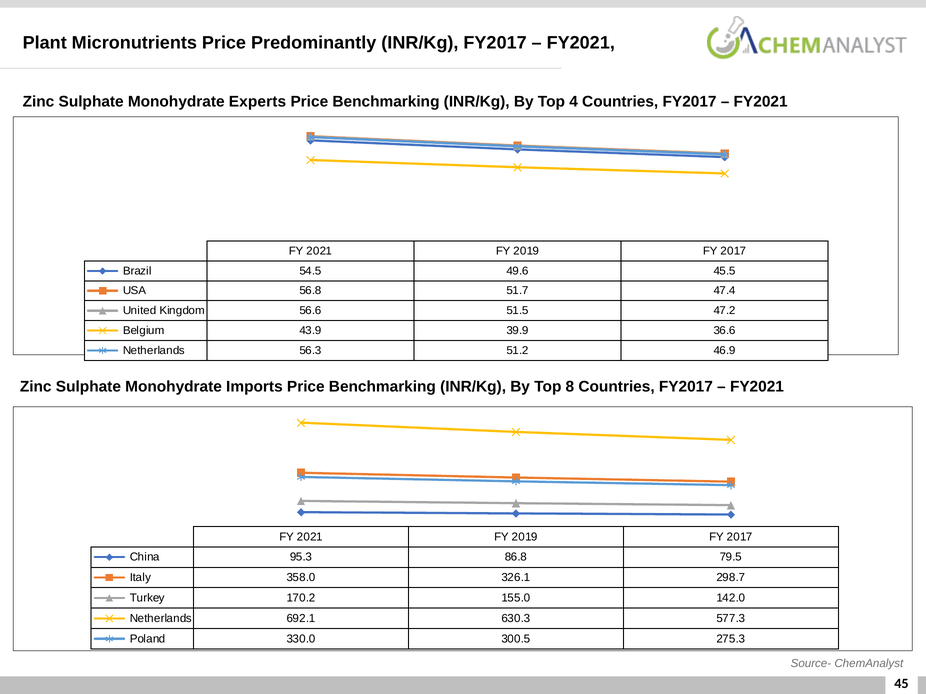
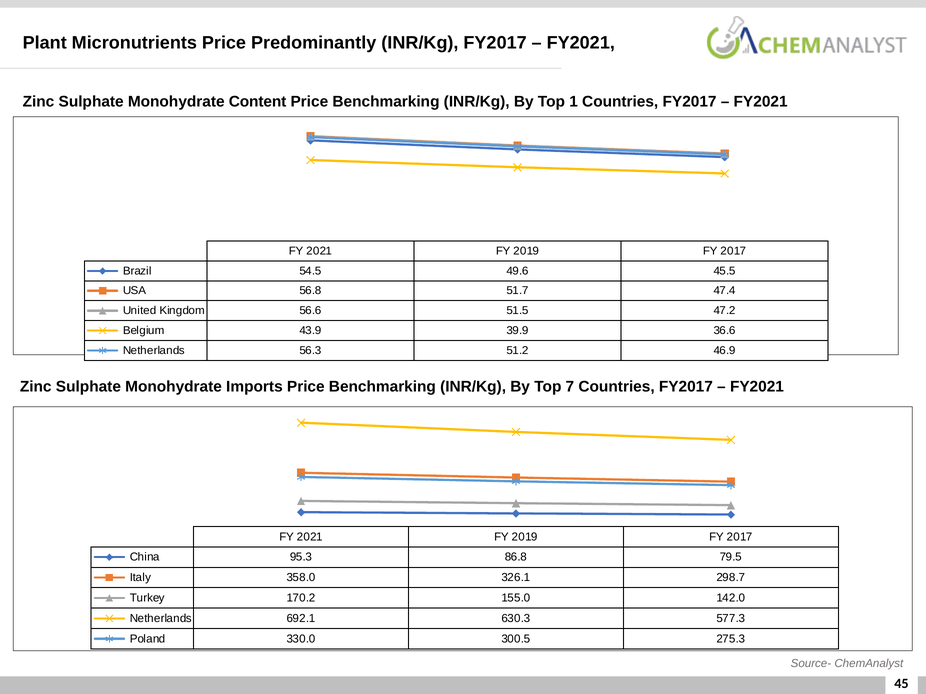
Experts: Experts -> Content (258, 102)
4: 4 -> 1 (574, 102)
8: 8 -> 7 (570, 387)
